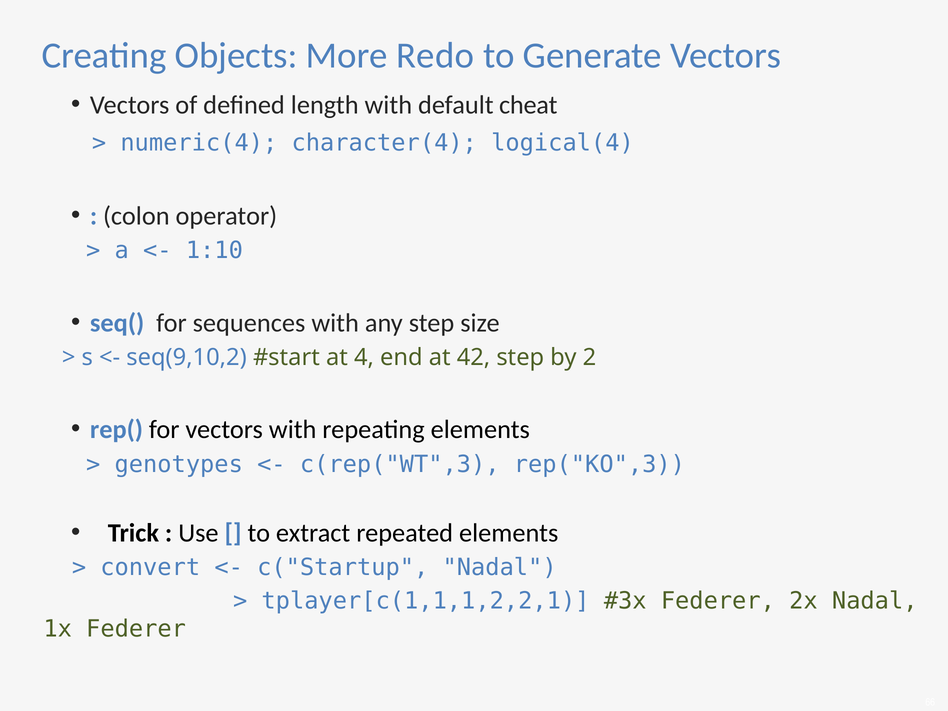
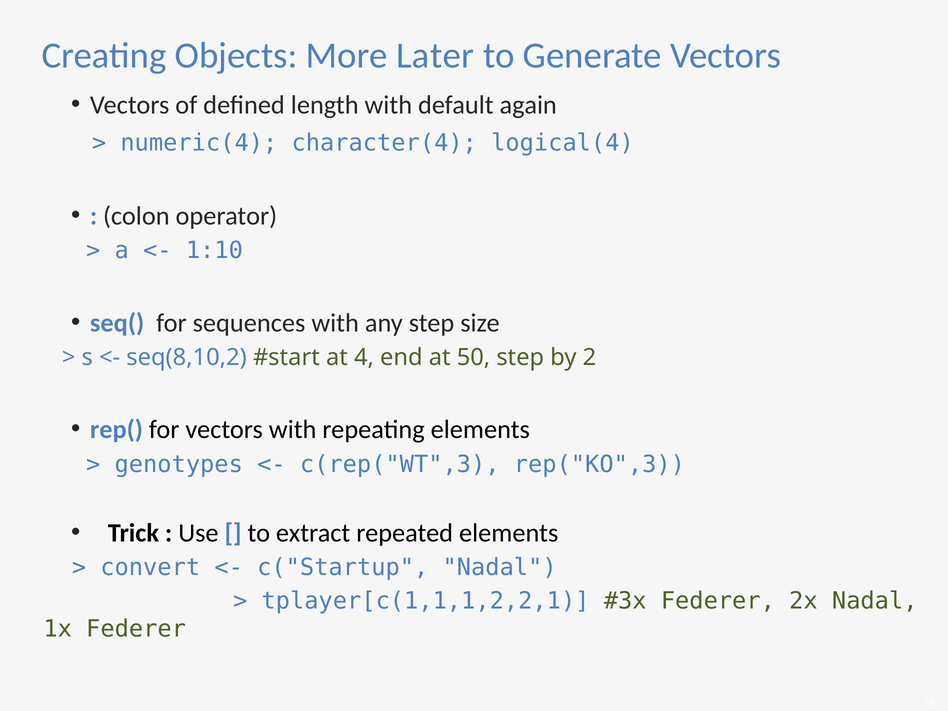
Redo: Redo -> Later (435, 56)
cheat: cheat -> again (528, 105)
seq(9,10,2: seq(9,10,2 -> seq(8,10,2 (187, 357)
42: 42 -> 50 (474, 357)
